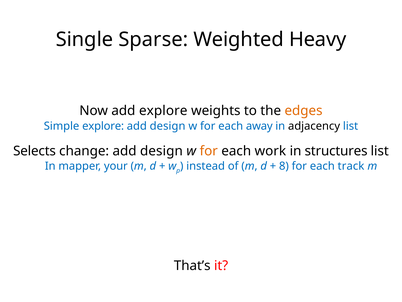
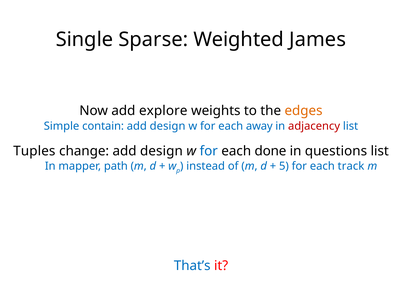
Heavy: Heavy -> James (318, 40)
Simple explore: explore -> contain (103, 126)
adjacency colour: black -> red (314, 126)
Selects: Selects -> Tuples (34, 151)
for colour: orange -> blue (209, 151)
work: work -> done (270, 151)
structures: structures -> questions (336, 151)
your: your -> path (116, 166)
8: 8 -> 5 (284, 166)
That’s colour: black -> blue (192, 265)
